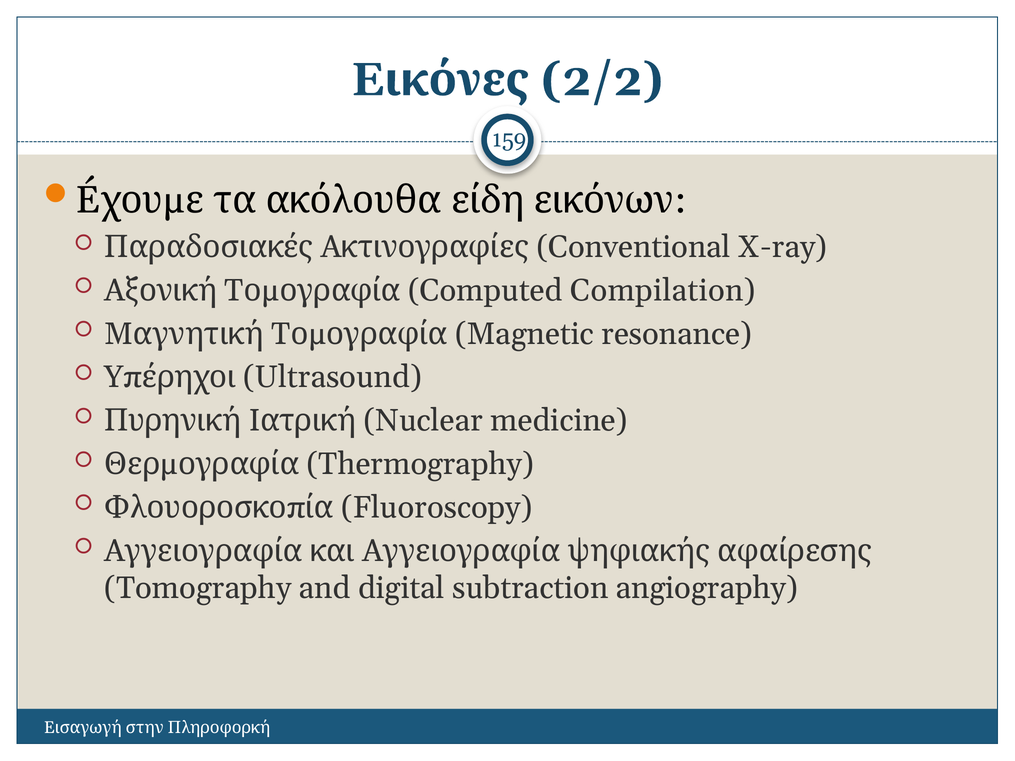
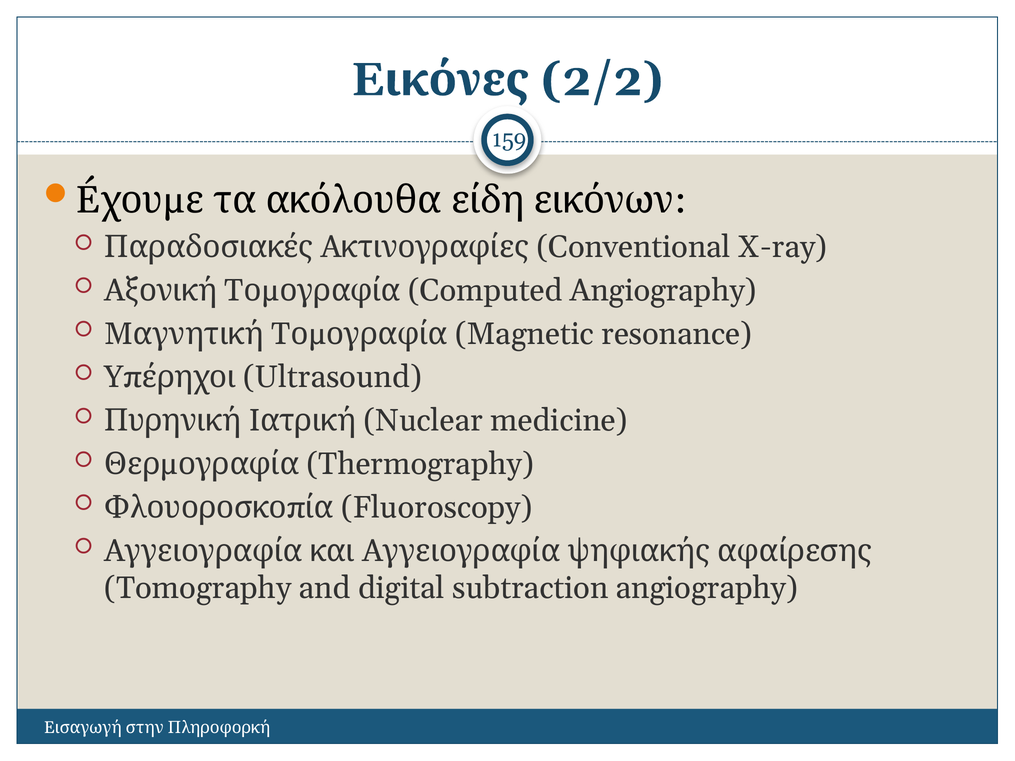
Computed Compilation: Compilation -> Angiography (663, 291)
